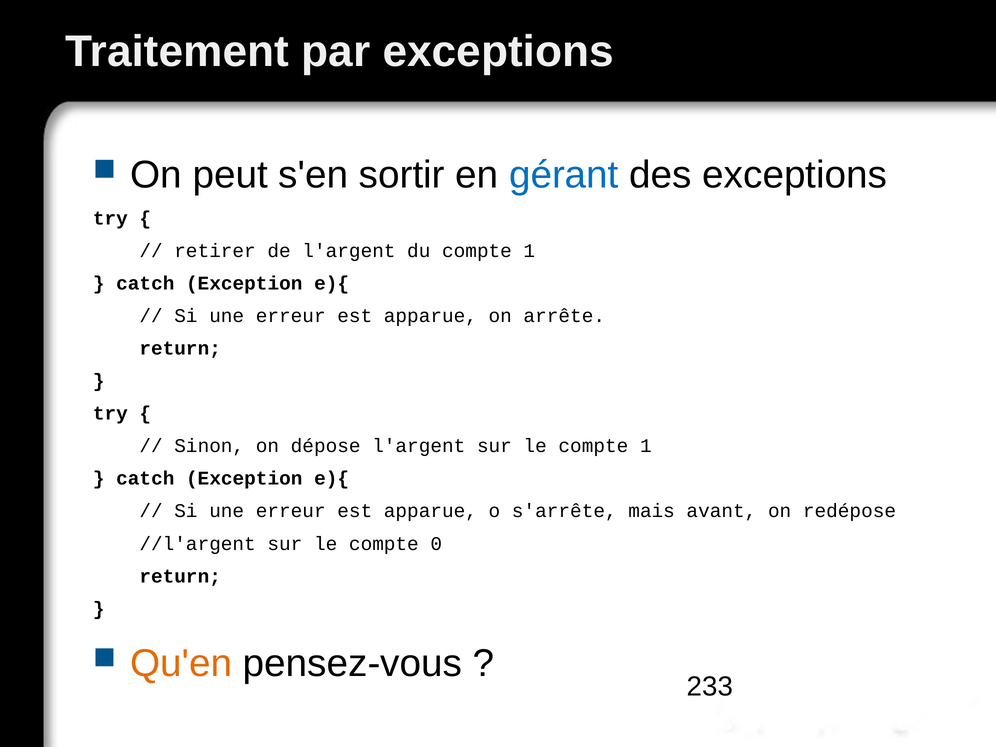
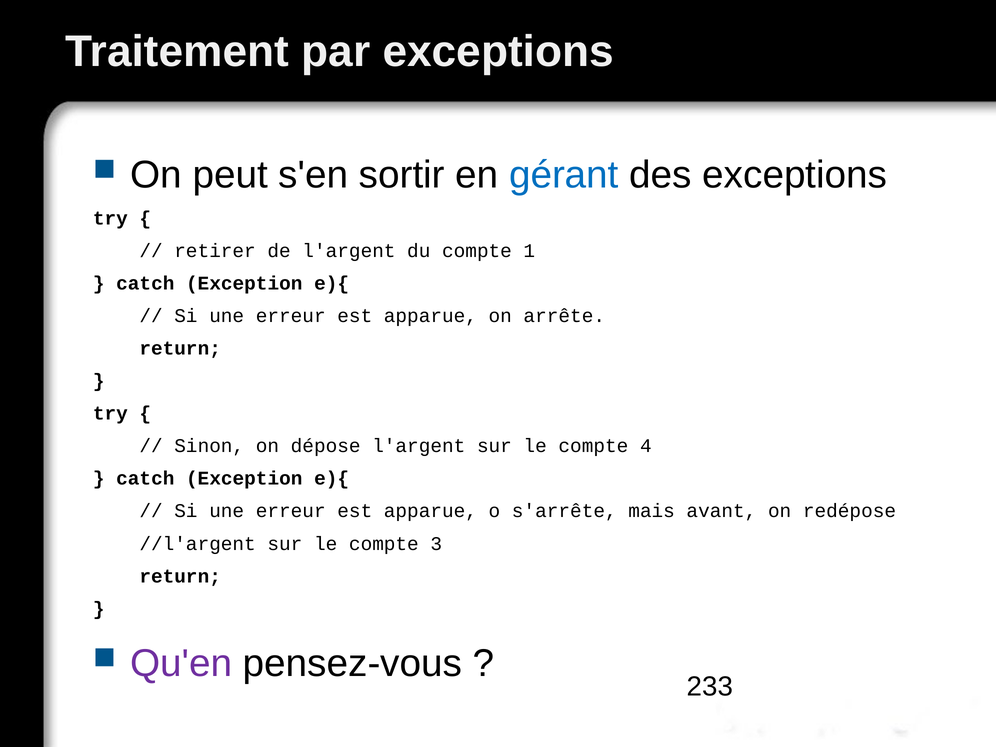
le compte 1: 1 -> 4 (646, 446)
0: 0 -> 3 (436, 544)
Qu'en colour: orange -> purple (181, 663)
